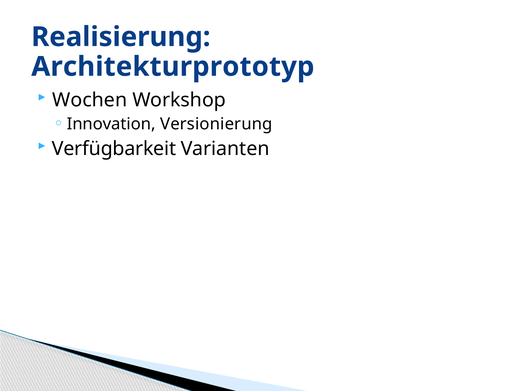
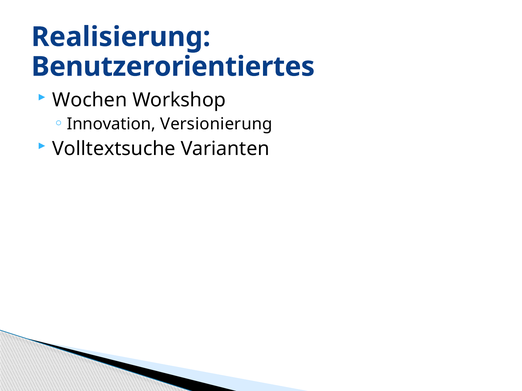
Architekturprototyp: Architekturprototyp -> Benutzerorientiertes (173, 67)
Verfügbarkeit: Verfügbarkeit -> Volltextsuche (114, 149)
